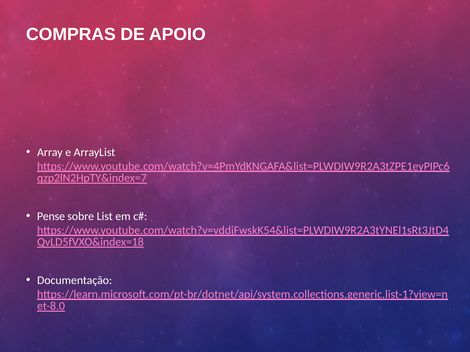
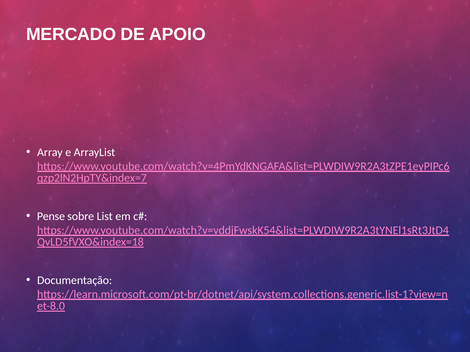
COMPRAS: COMPRAS -> MERCADO (71, 34)
